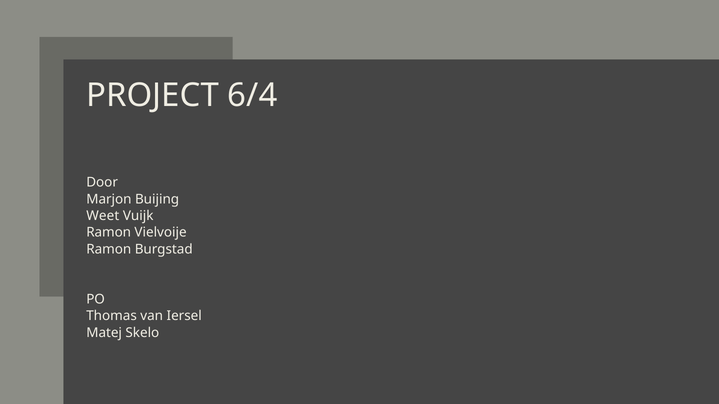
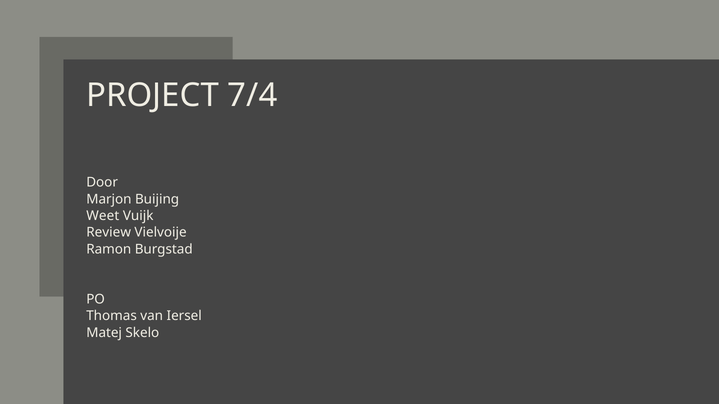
6/4: 6/4 -> 7/4 (252, 96)
Ramon: Ramon -> Review (109, 233)
